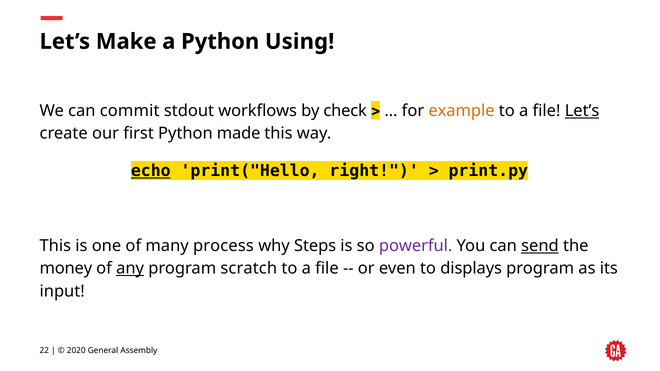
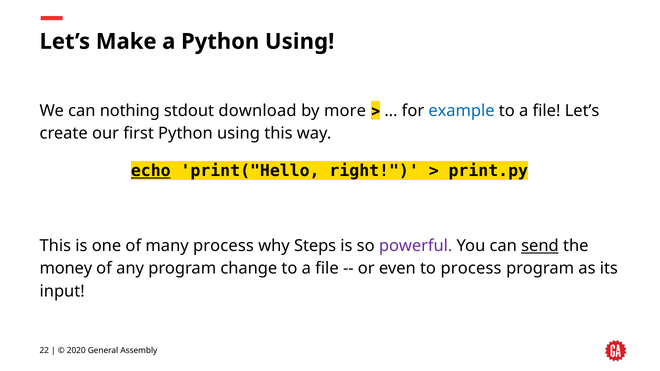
commit: commit -> nothing (130, 111)
workflows: workflows -> download (258, 111)
check: check -> more (345, 111)
example colour: orange -> blue (462, 111)
Let’s underline: present -> none (582, 111)
first Python made: made -> using (239, 134)
any underline: present -> none (130, 269)
scratch: scratch -> change (249, 269)
to displays: displays -> process (471, 269)
